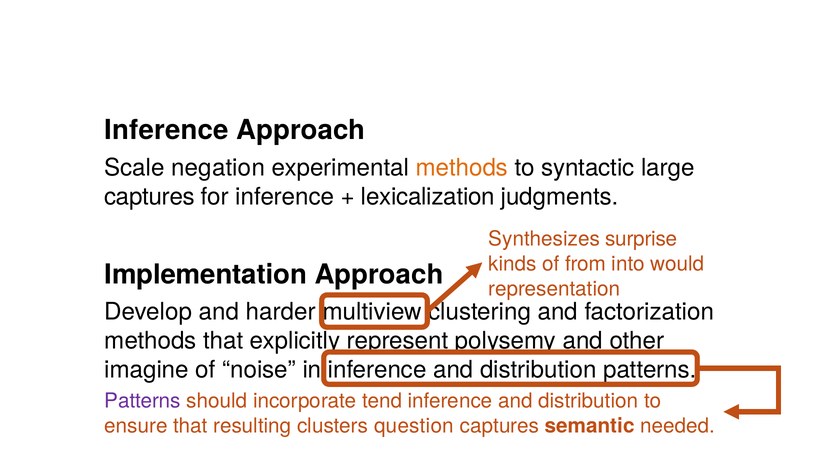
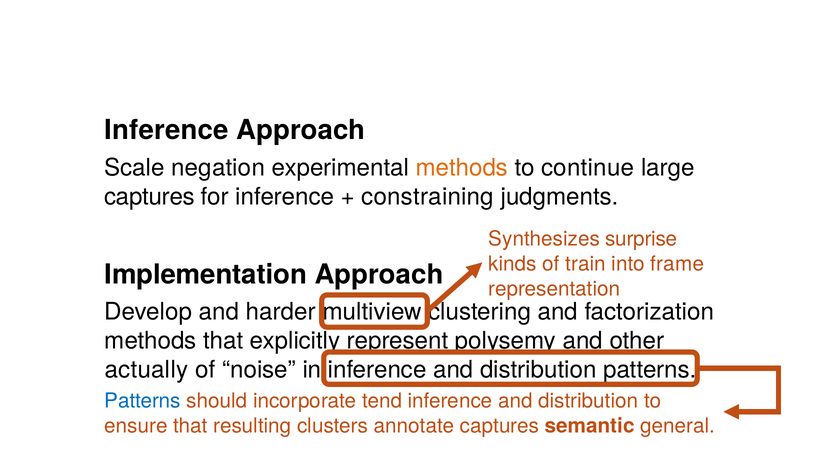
syntactic: syntactic -> continue (588, 167)
lexicalization: lexicalization -> constraining (428, 196)
from: from -> train (586, 264)
would: would -> frame (677, 264)
imagine: imagine -> actually (146, 370)
Patterns colour: purple -> blue (143, 401)
question: question -> annotate (414, 425)
needed: needed -> general (678, 425)
